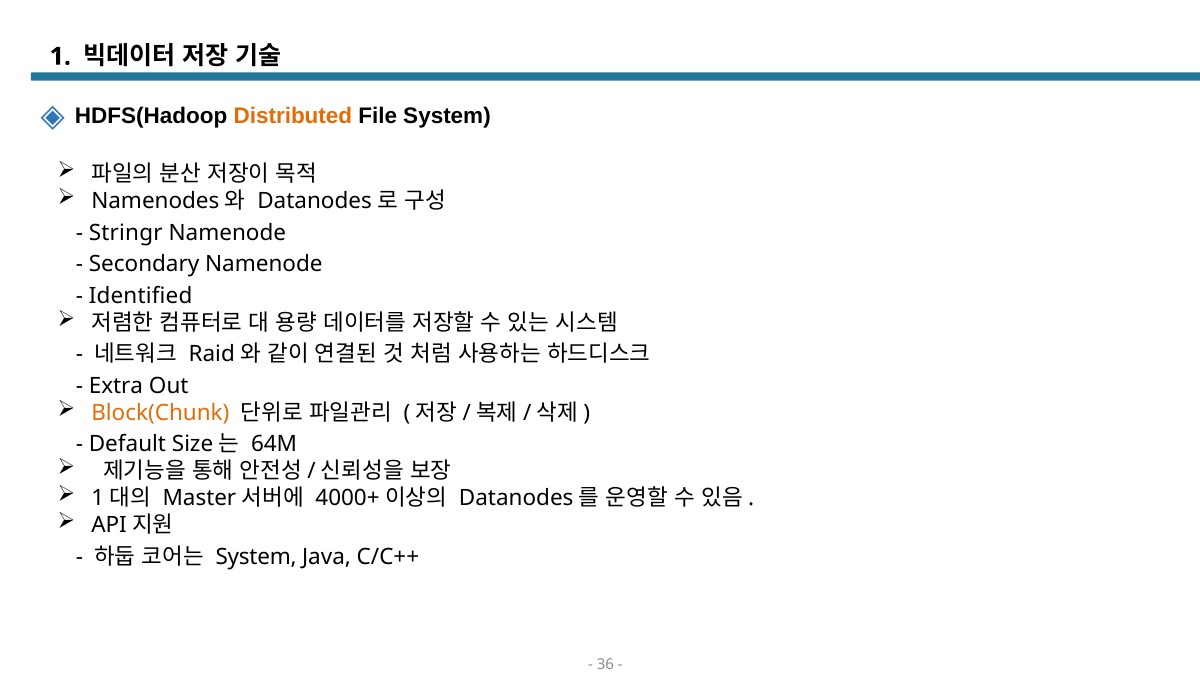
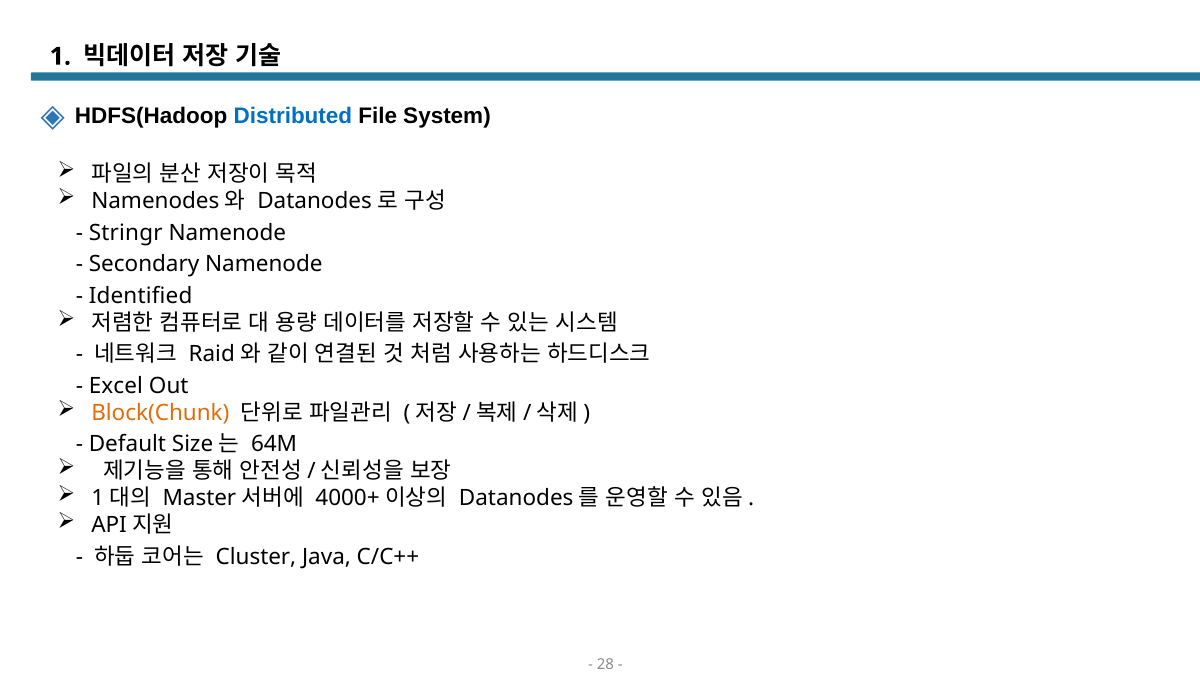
Distributed colour: orange -> blue (293, 116)
Extra: Extra -> Excel (116, 386)
System: System -> Cluster (256, 557)
36: 36 -> 28 (605, 664)
